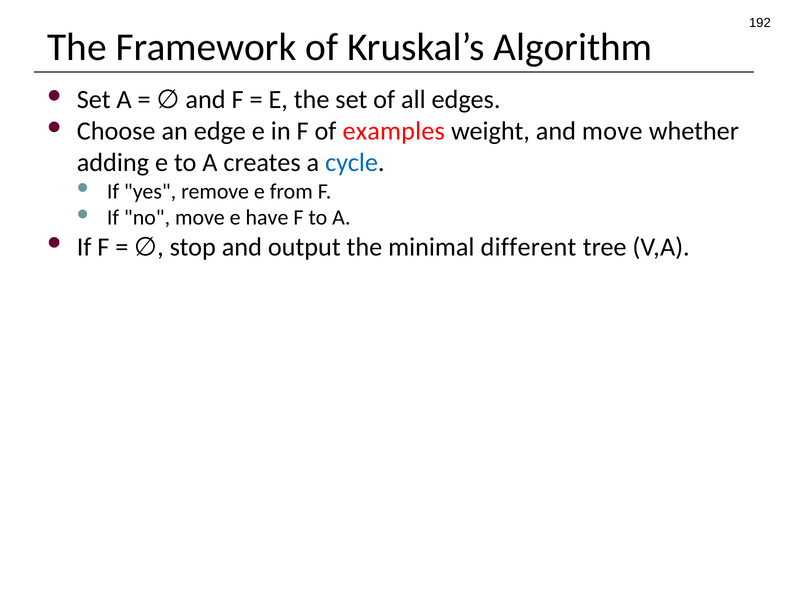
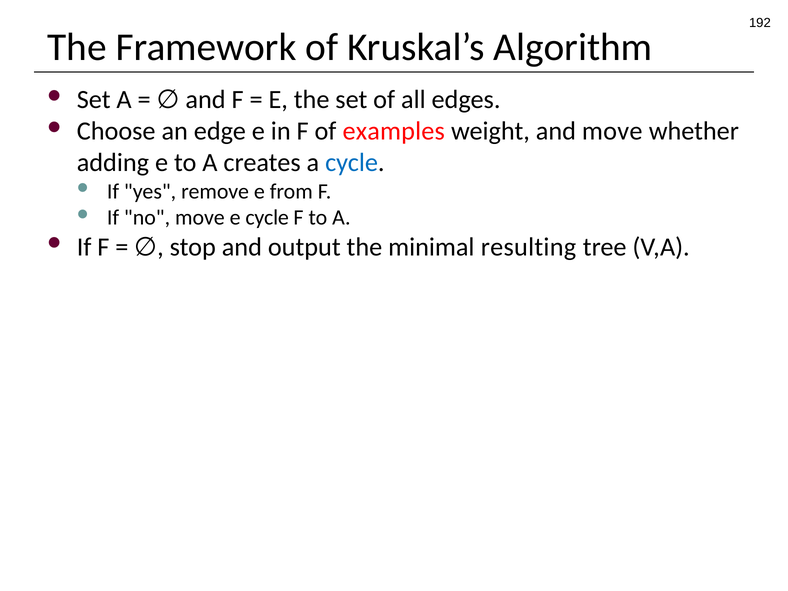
e have: have -> cycle (267, 218)
different: different -> resulting (528, 247)
